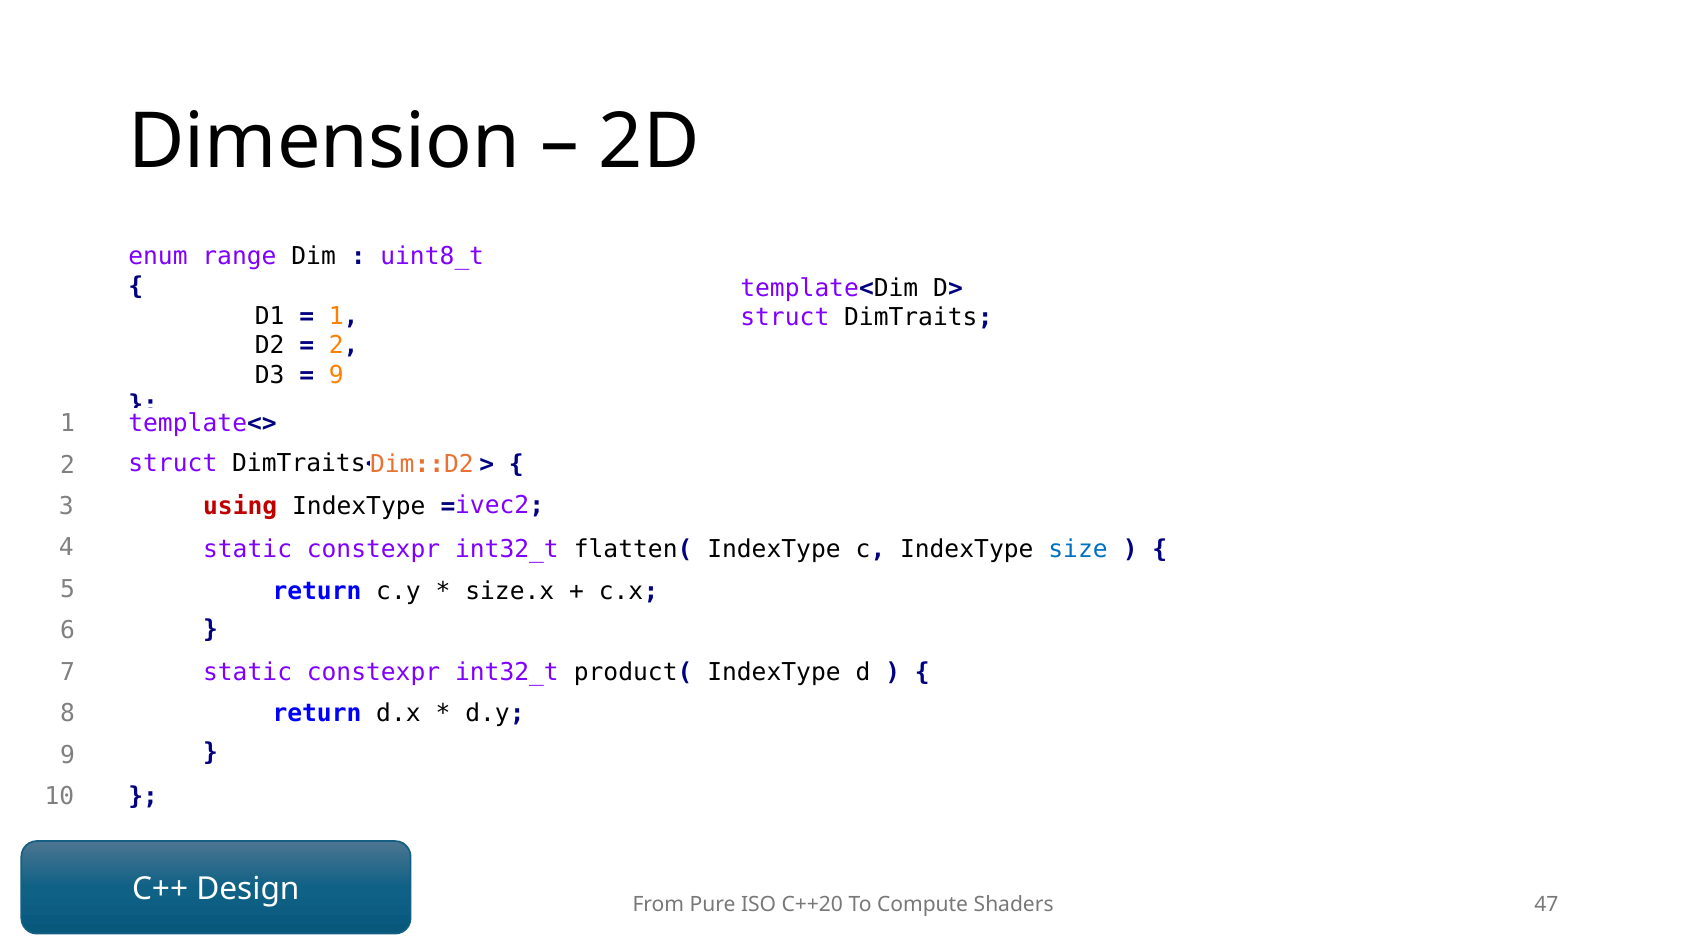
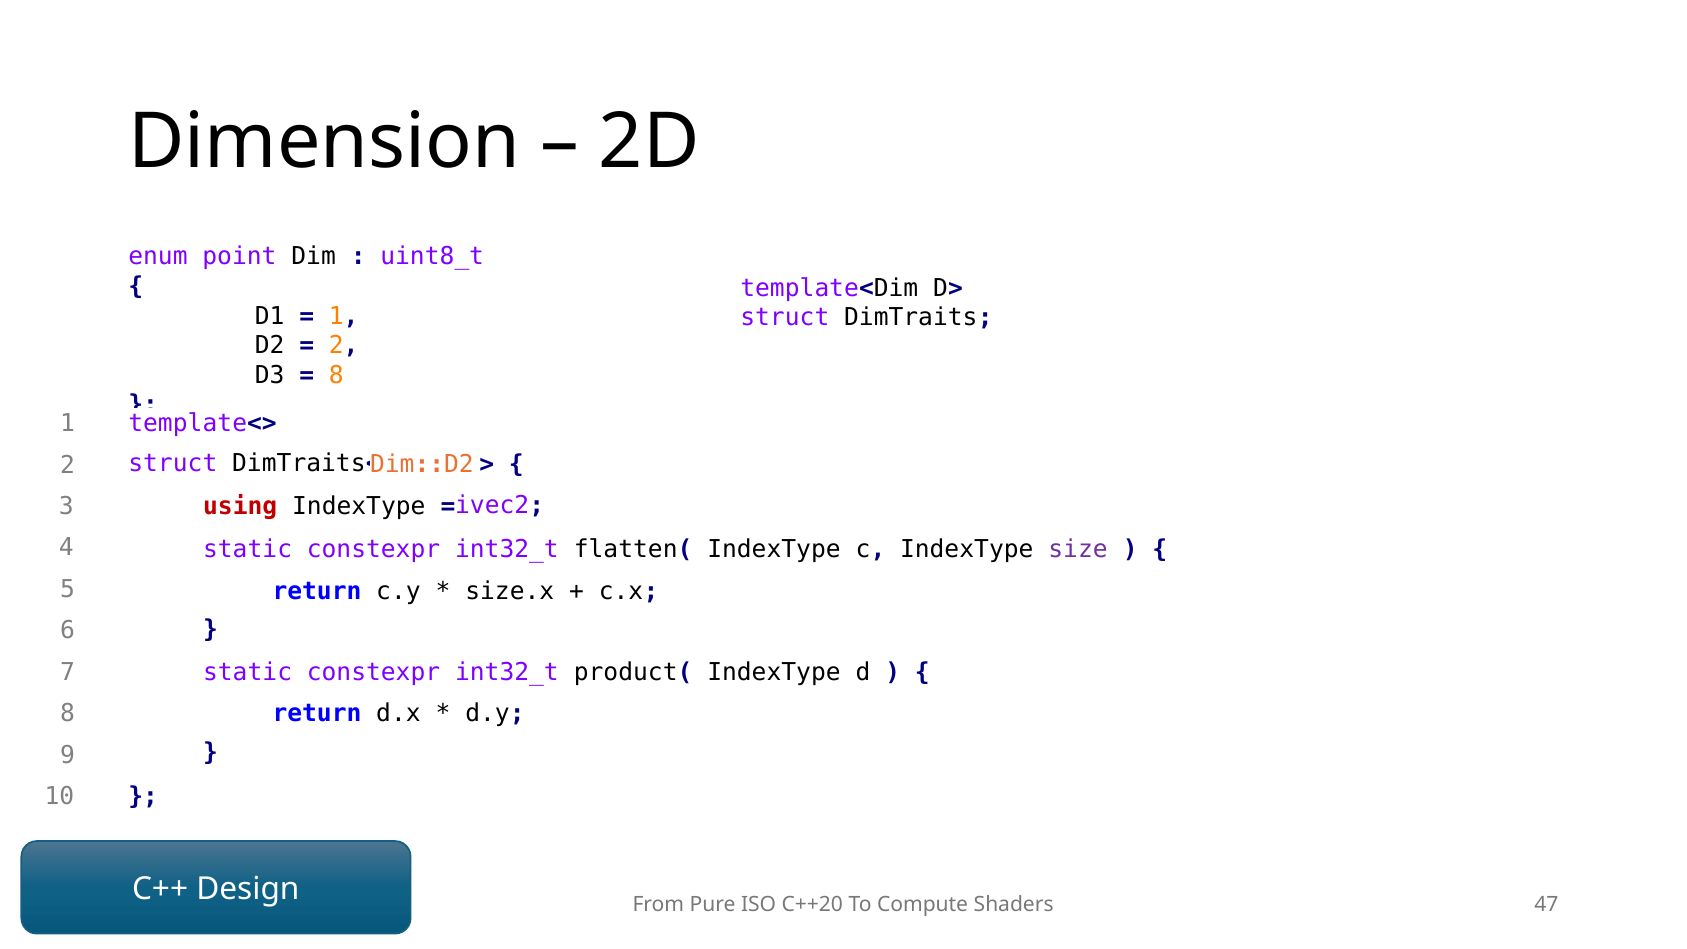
range: range -> point (239, 257)
9: 9 -> 8 (336, 375)
size colour: blue -> purple (1078, 549)
